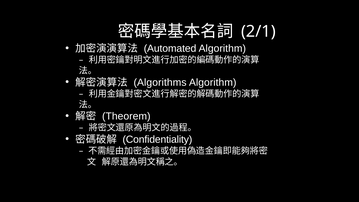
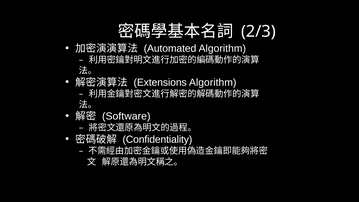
2/1: 2/1 -> 2/3 (258, 31)
Algorithms: Algorithms -> Extensions (160, 82)
Theorem: Theorem -> Software (126, 116)
